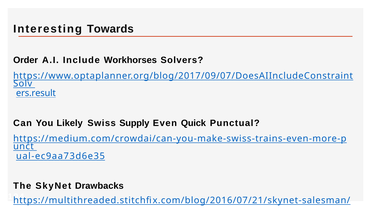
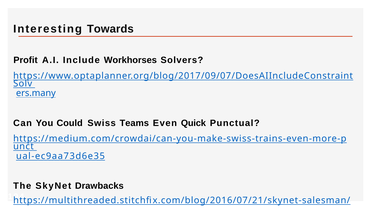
Order: Order -> Profit (26, 60)
ers.result: ers.result -> ers.many (36, 93)
Likely: Likely -> Could (70, 123)
Supply: Supply -> Teams (134, 123)
